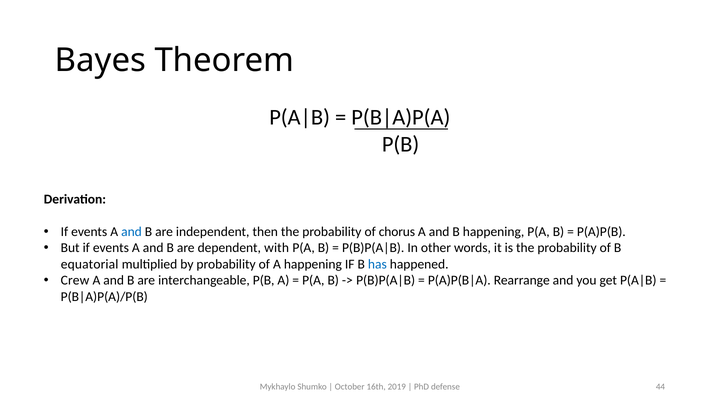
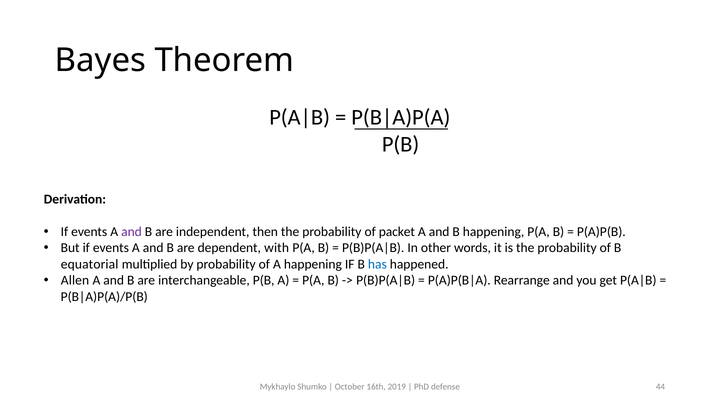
and colour: blue -> purple (131, 232)
chorus: chorus -> packet (397, 232)
Crew: Crew -> Allen (75, 280)
